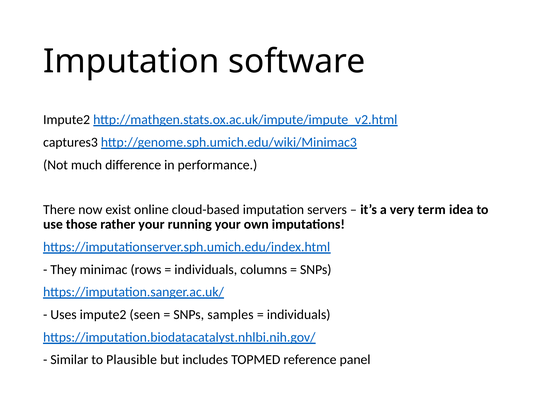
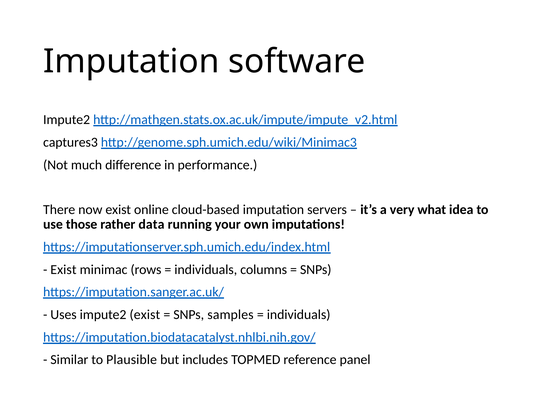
term: term -> what (432, 210)
rather your: your -> data (151, 224)
They: They -> Exist (63, 270)
impute2 seen: seen -> exist (145, 315)
